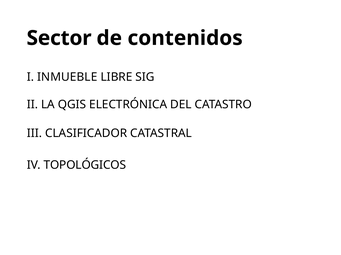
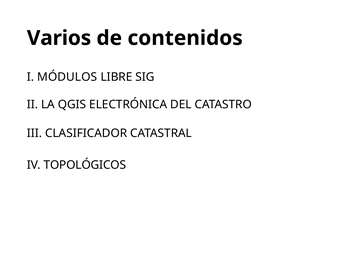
Sector: Sector -> Varios (59, 38)
INMUEBLE: INMUEBLE -> MÓDULOS (67, 77)
